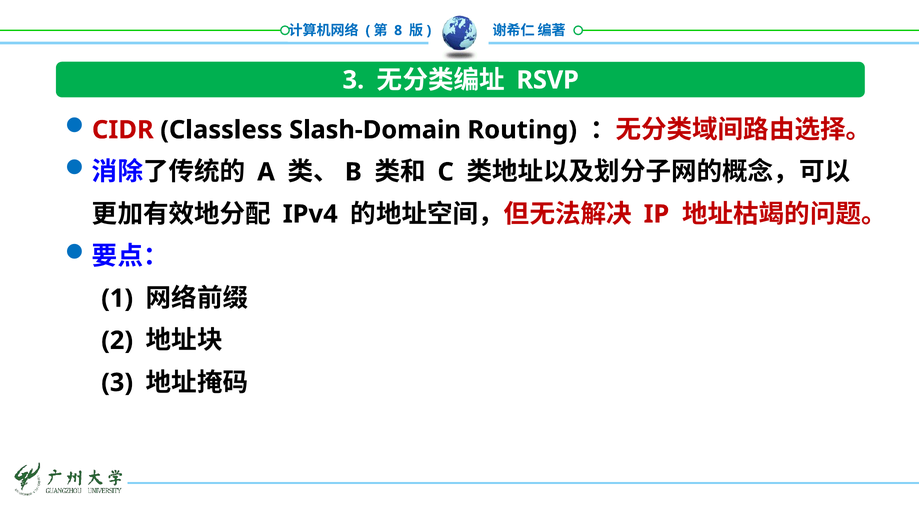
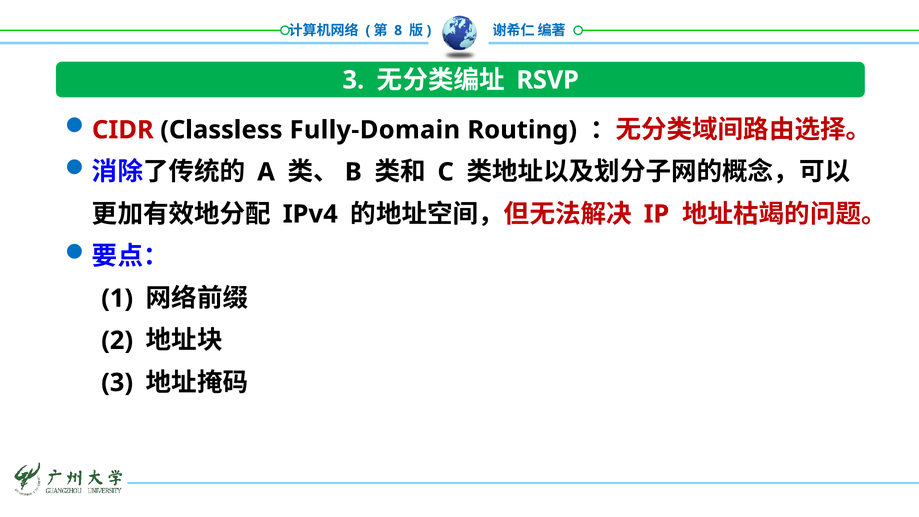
Slash-Domain: Slash-Domain -> Fully-Domain (375, 130)
